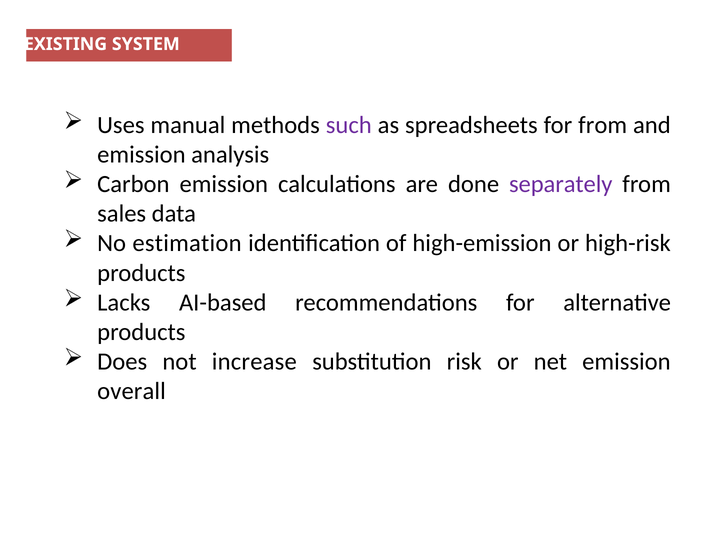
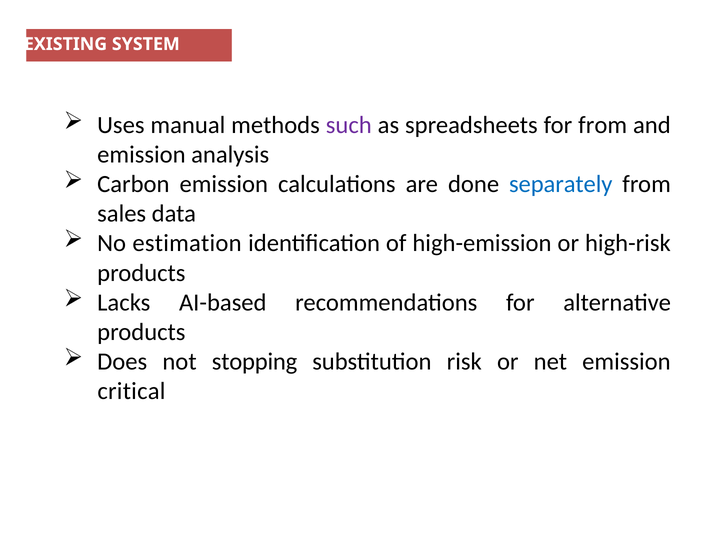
separately colour: purple -> blue (561, 184)
increase: increase -> stopping (255, 361)
overall: overall -> critical (131, 391)
